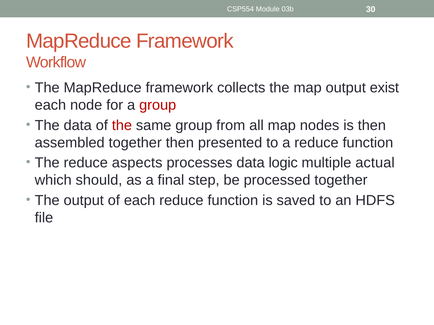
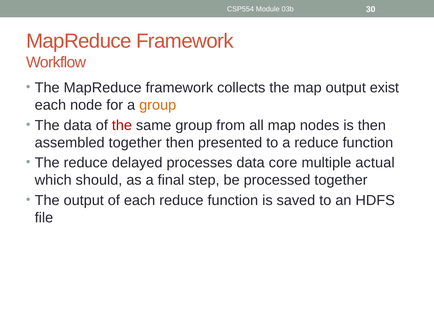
group colour: red -> orange (158, 105)
aspects: aspects -> delayed (137, 163)
logic: logic -> core (283, 163)
